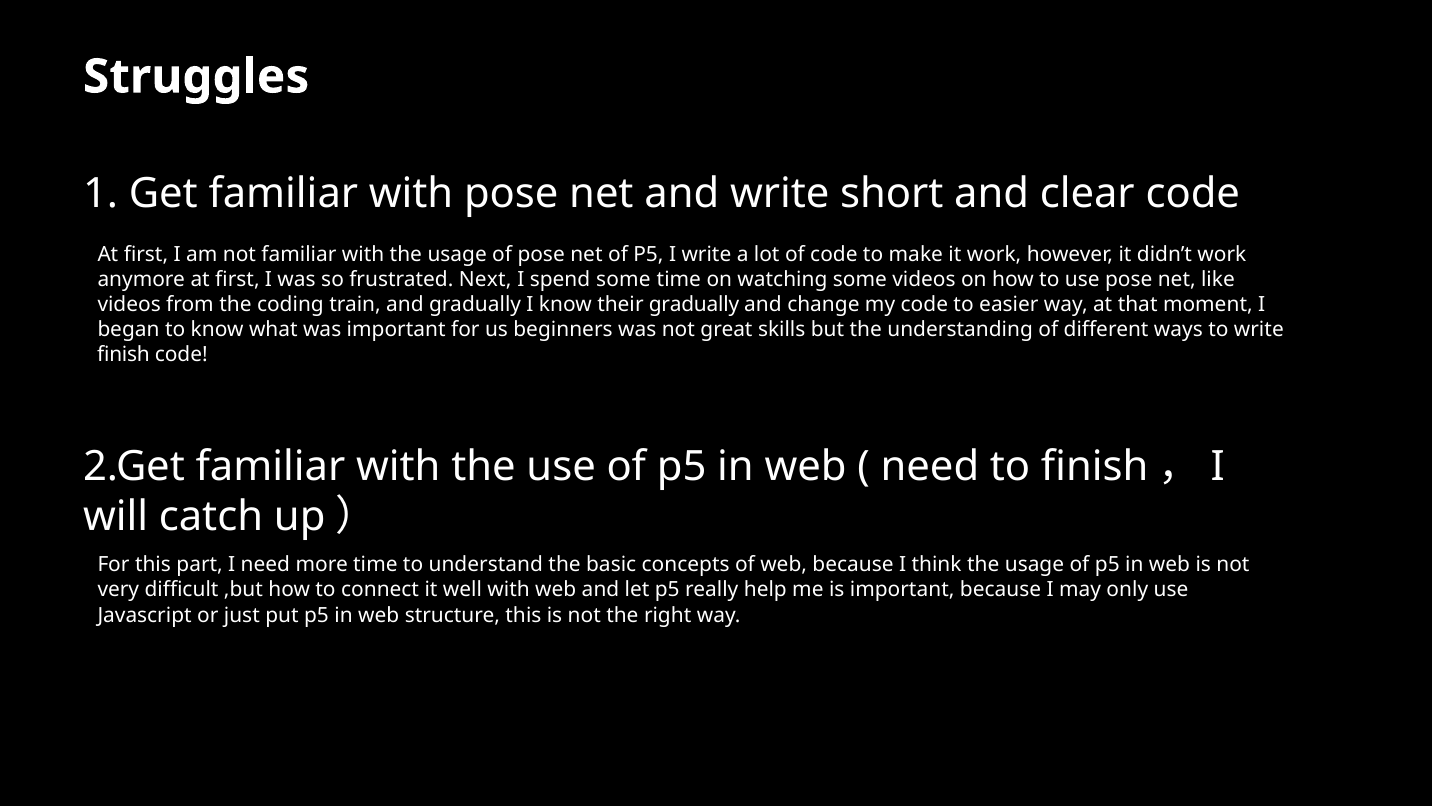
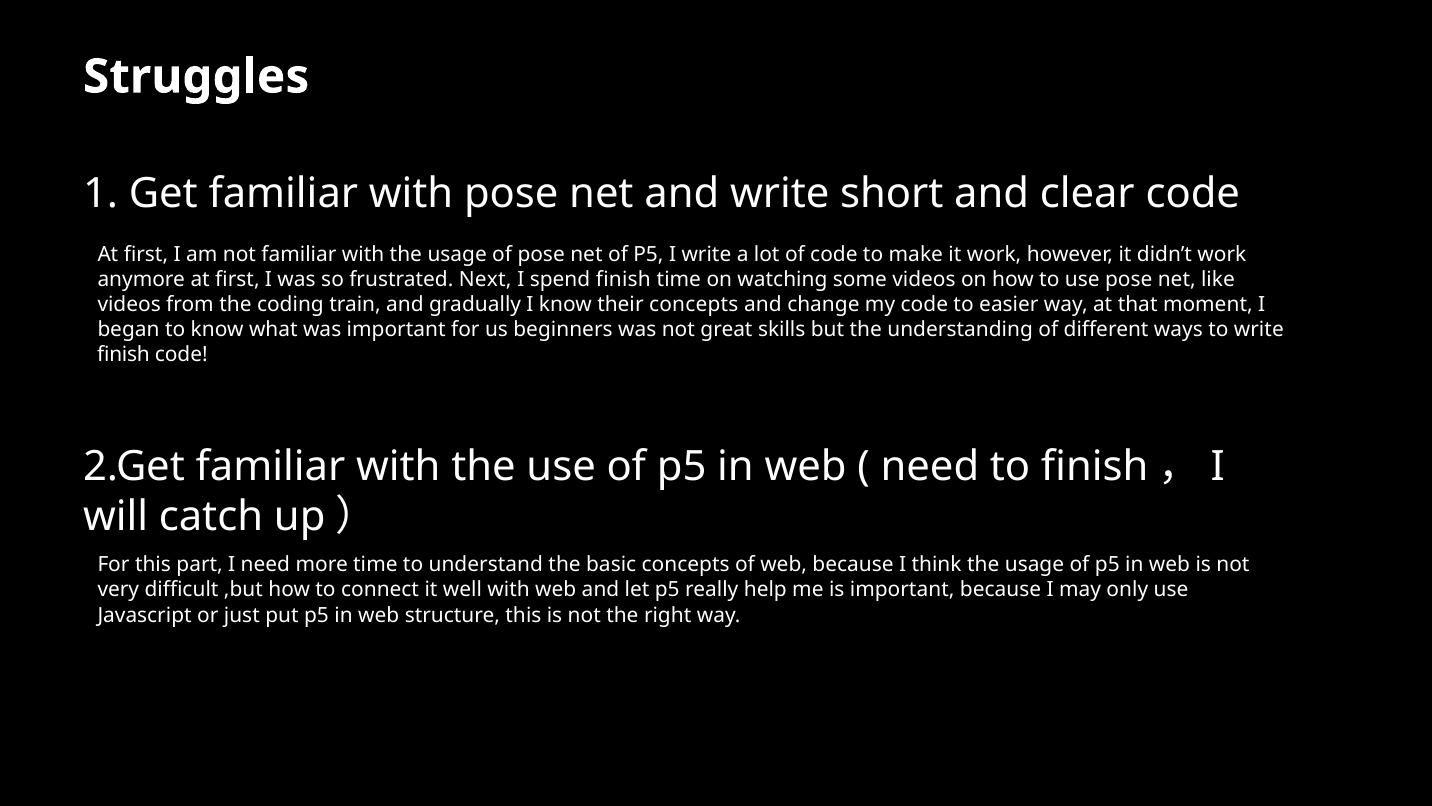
spend some: some -> finish (623, 279)
their gradually: gradually -> concepts (694, 304)
